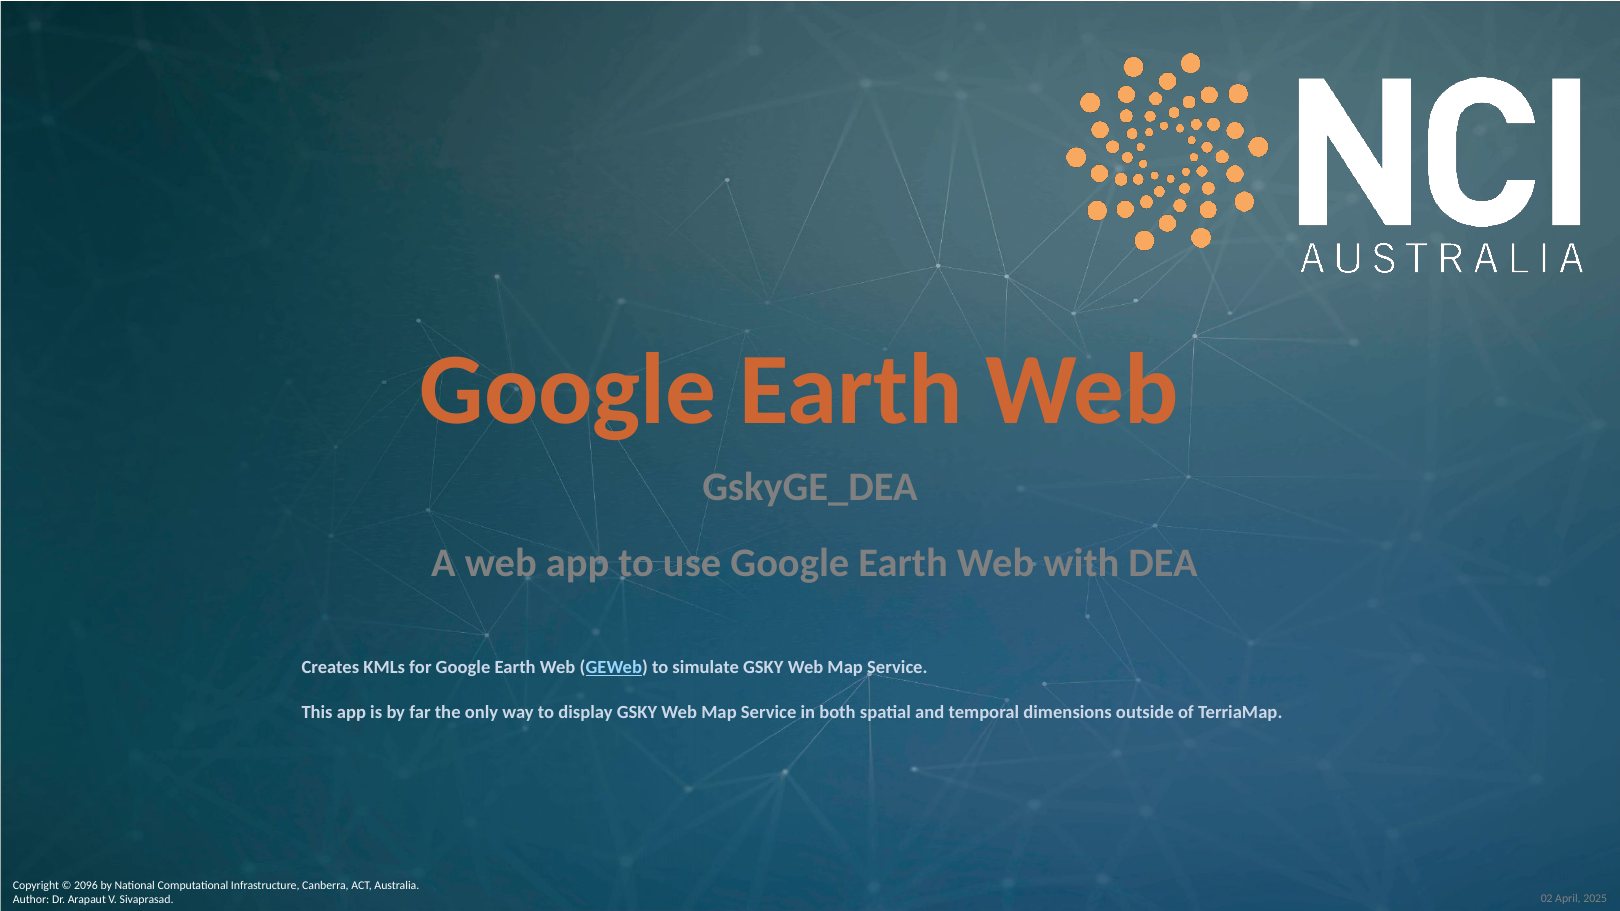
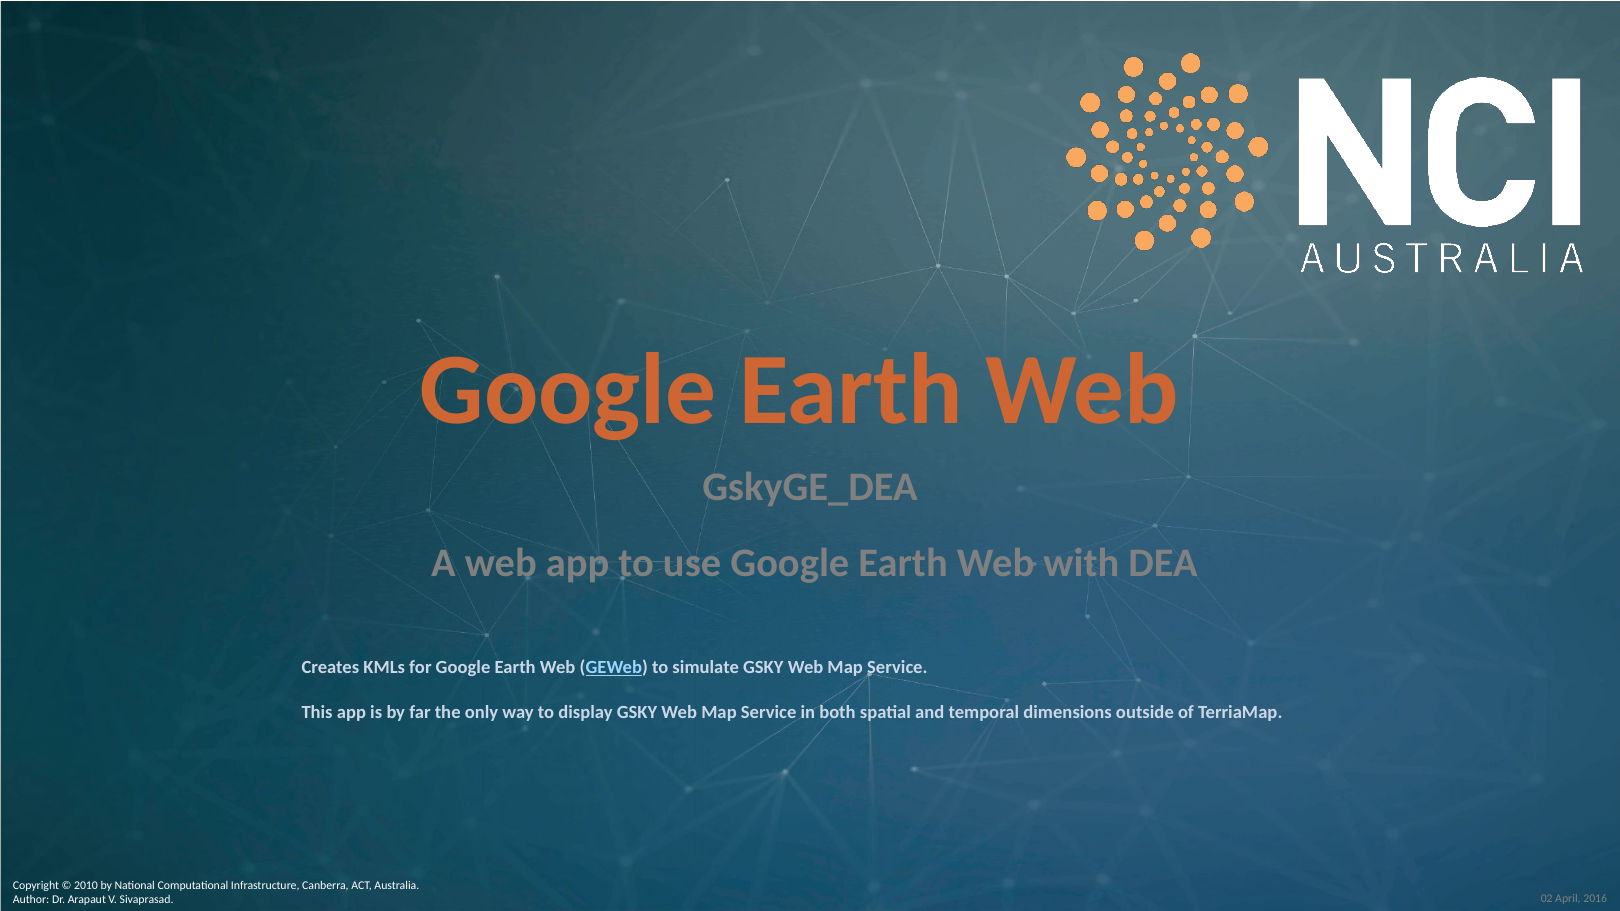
2096: 2096 -> 2010 (86, 885)
2025: 2025 -> 2016 (1595, 899)
